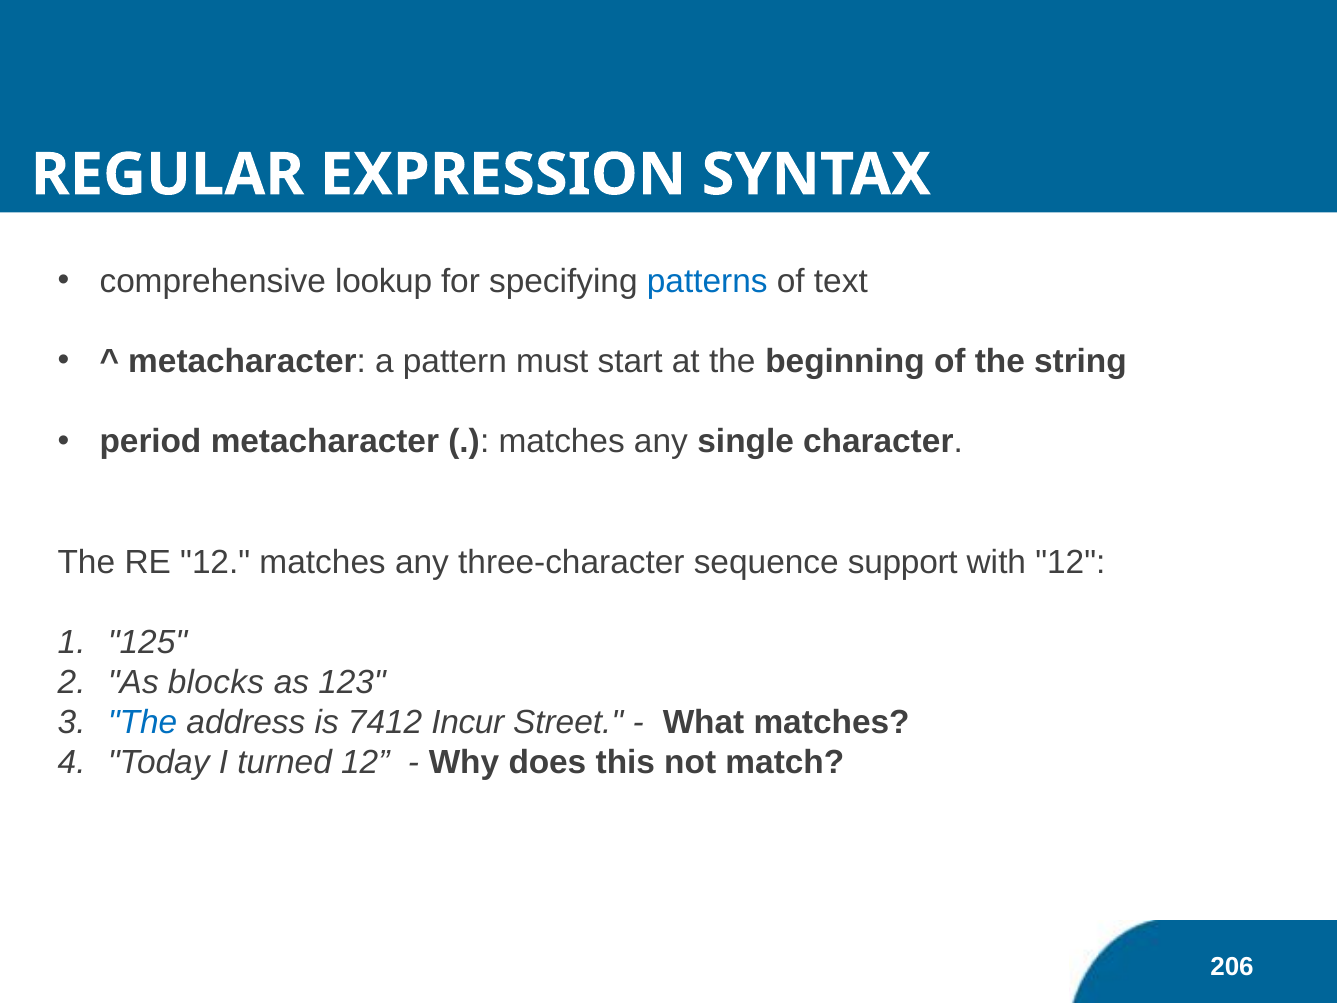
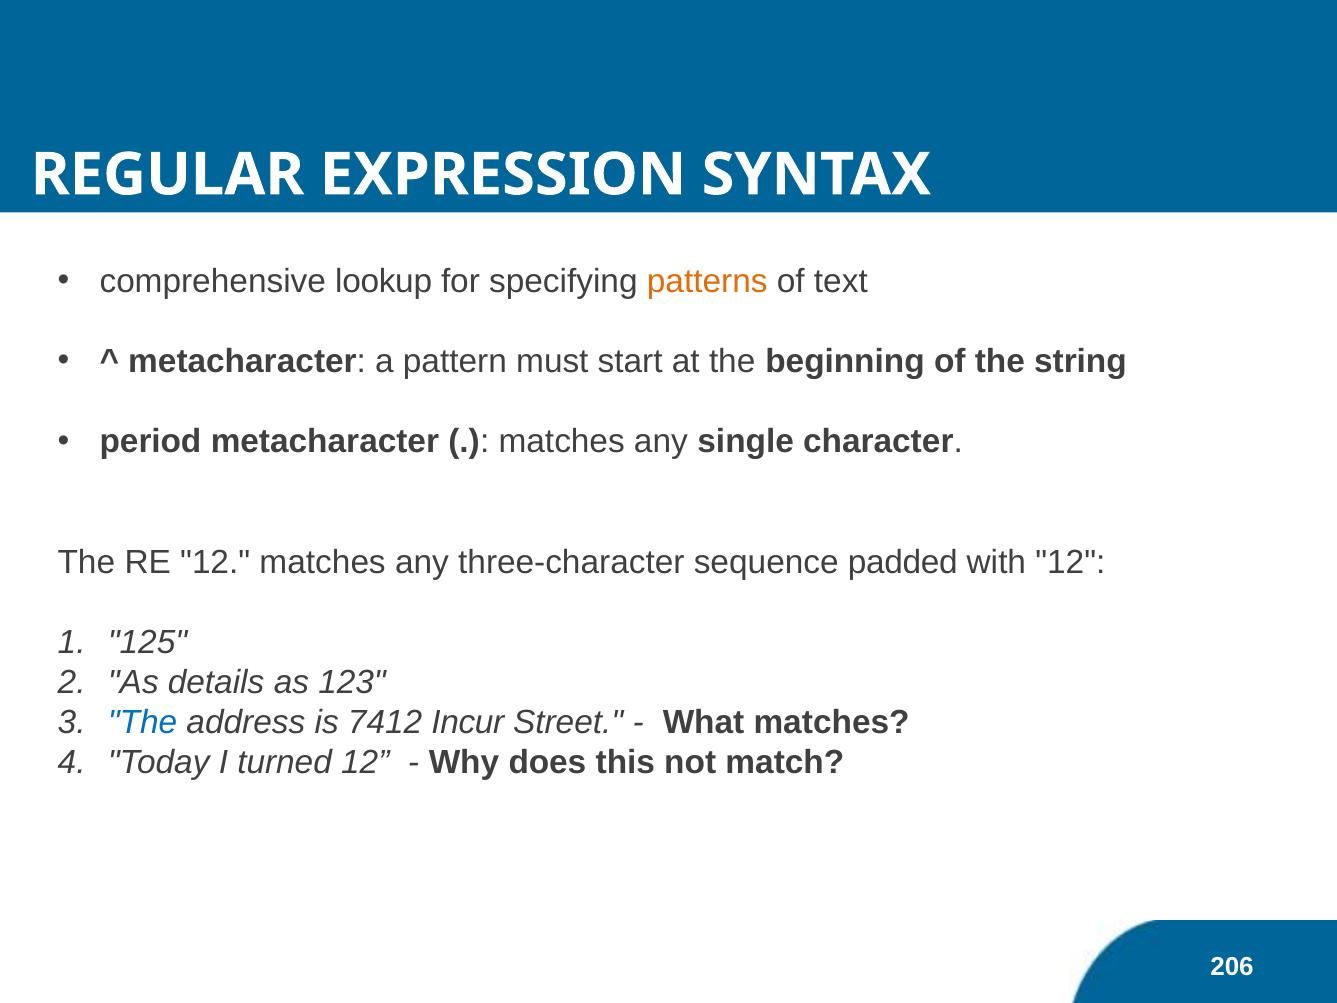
patterns colour: blue -> orange (707, 281)
support: support -> padded (903, 562)
blocks: blocks -> details (216, 682)
